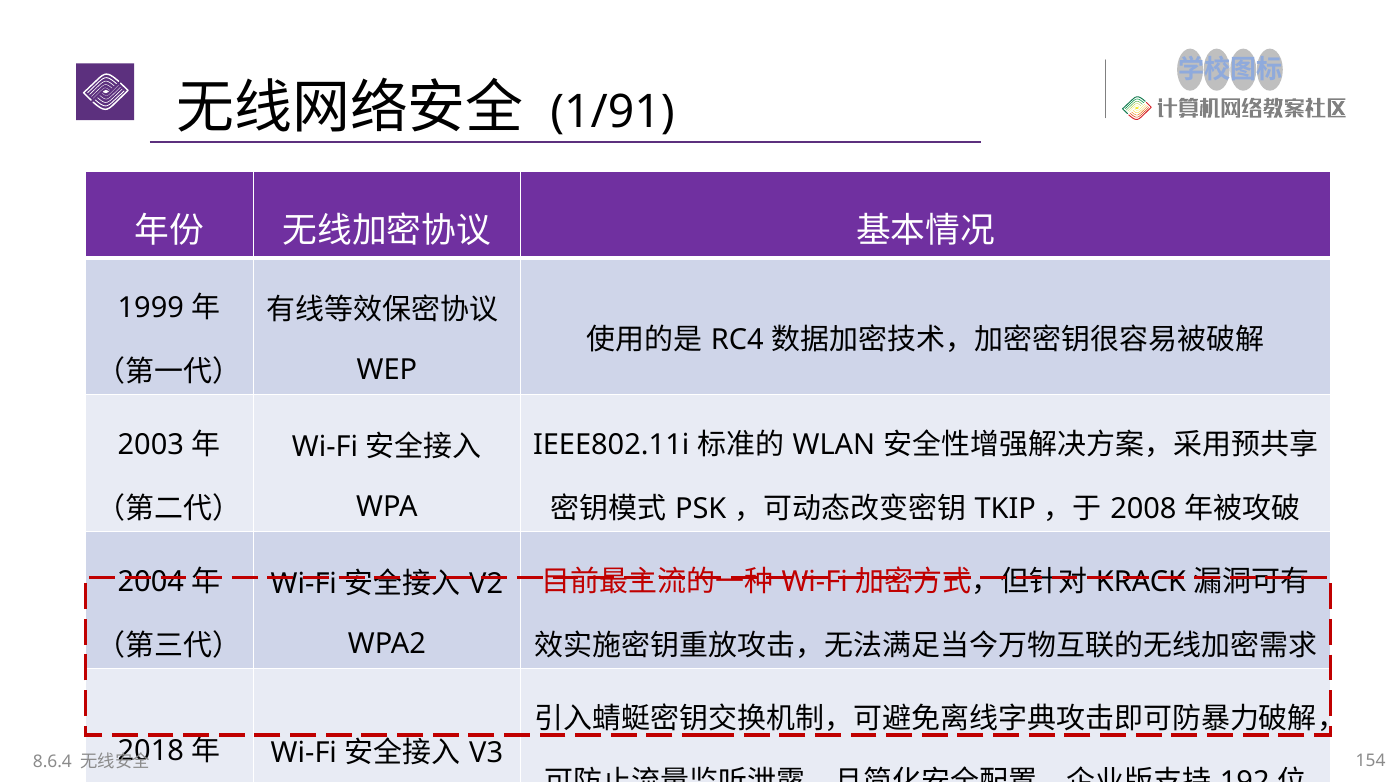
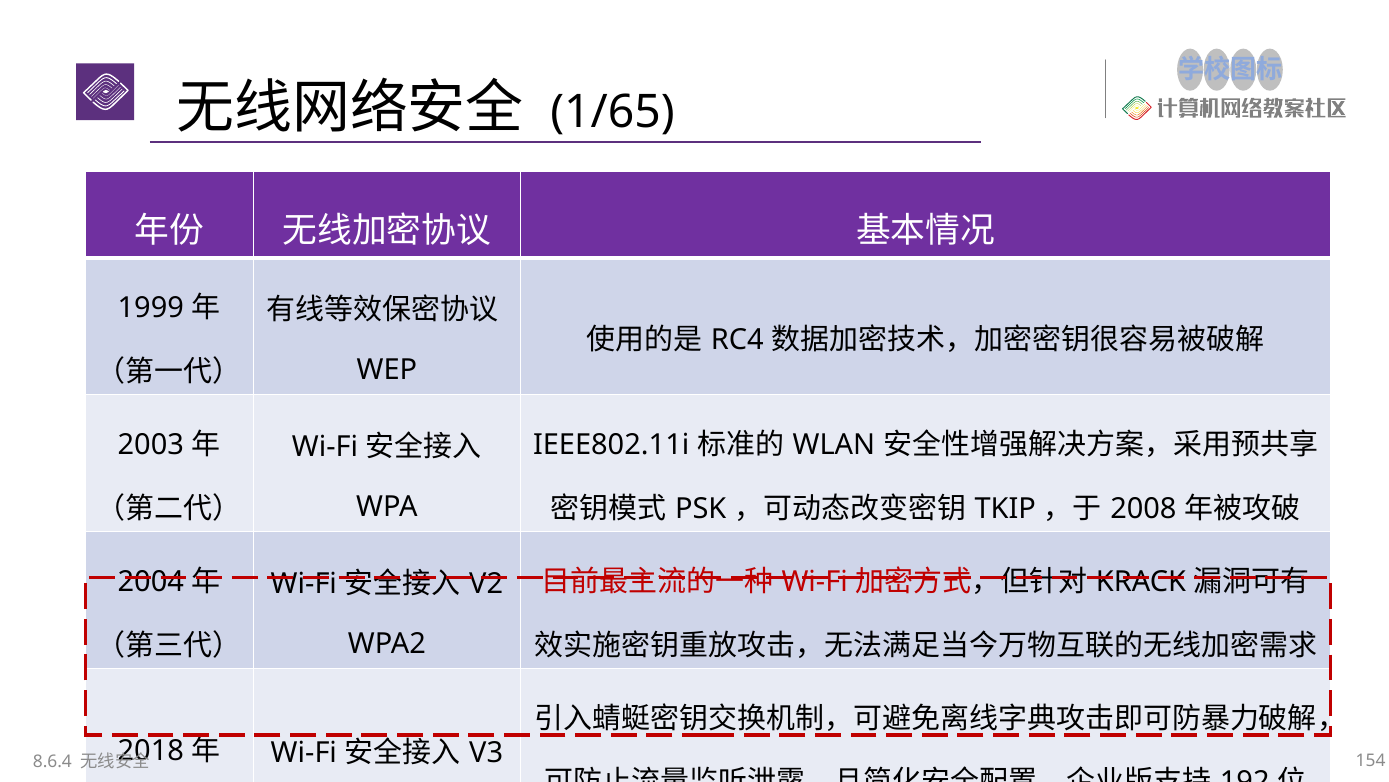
1/91: 1/91 -> 1/65 (612, 112)
